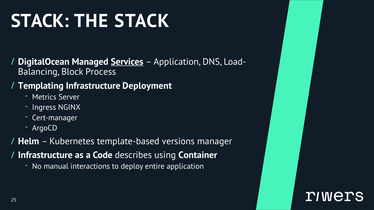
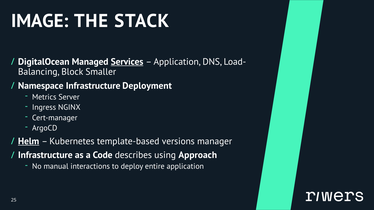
STACK: STACK -> IMAGE (40, 21)
Process: Process -> Smaller (101, 72)
Templating: Templating -> Namespace (41, 86)
Helm underline: none -> present (29, 141)
Container: Container -> Approach (198, 155)
